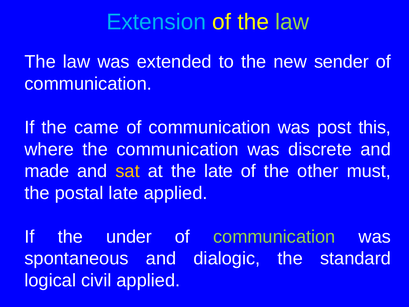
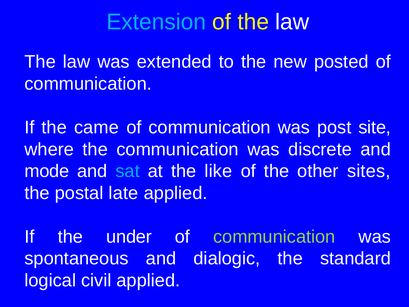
law colour: light green -> white (292, 22)
sender: sender -> posted (341, 62)
this: this -> site (375, 127)
made: made -> mode (47, 171)
sat colour: yellow -> light blue (128, 171)
the late: late -> like (218, 171)
must: must -> sites (369, 171)
